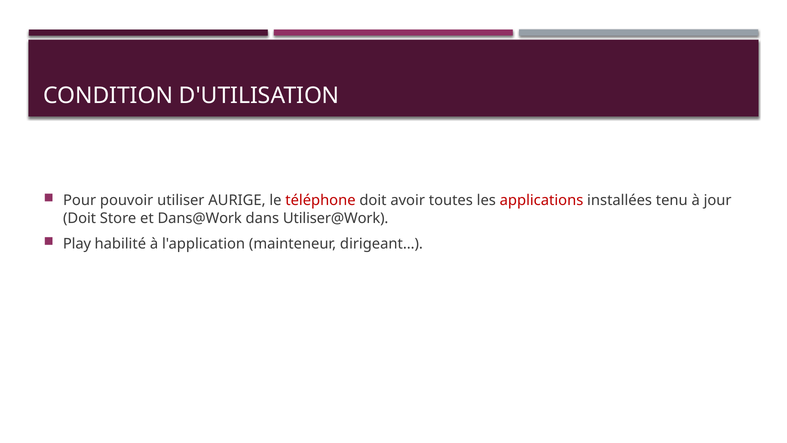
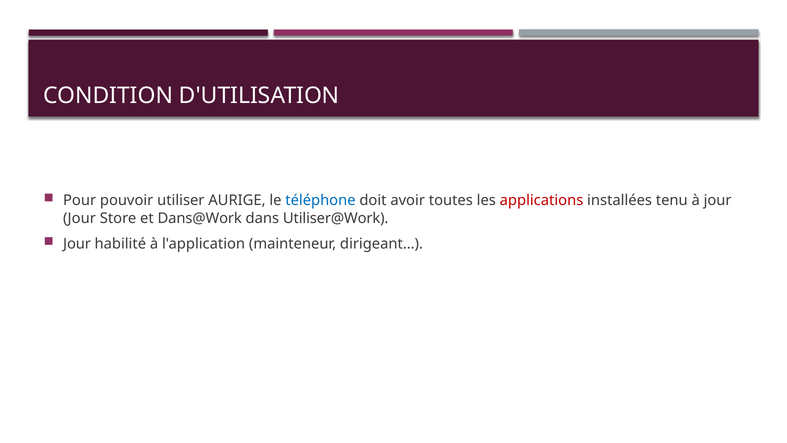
téléphone colour: red -> blue (320, 200)
Doit: Doit -> Jour (80, 218)
Play: Play -> Jour (77, 244)
